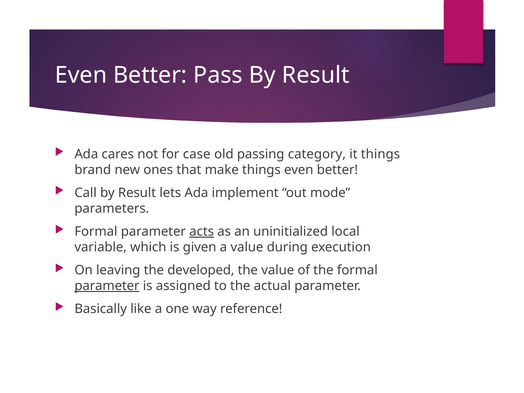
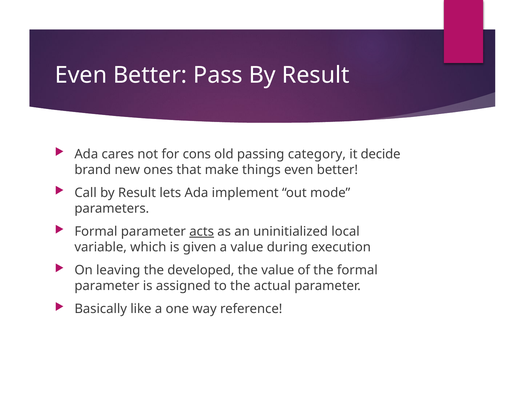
case: case -> cons (197, 154)
it things: things -> decide (381, 154)
parameter underline: present -> none (107, 286)
